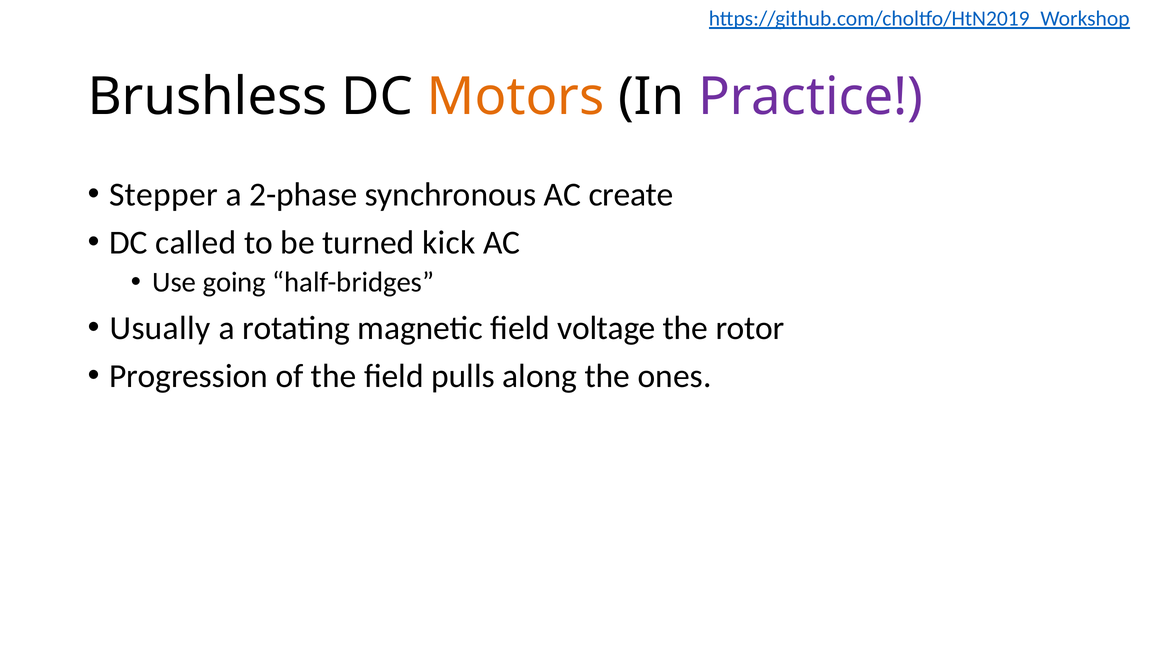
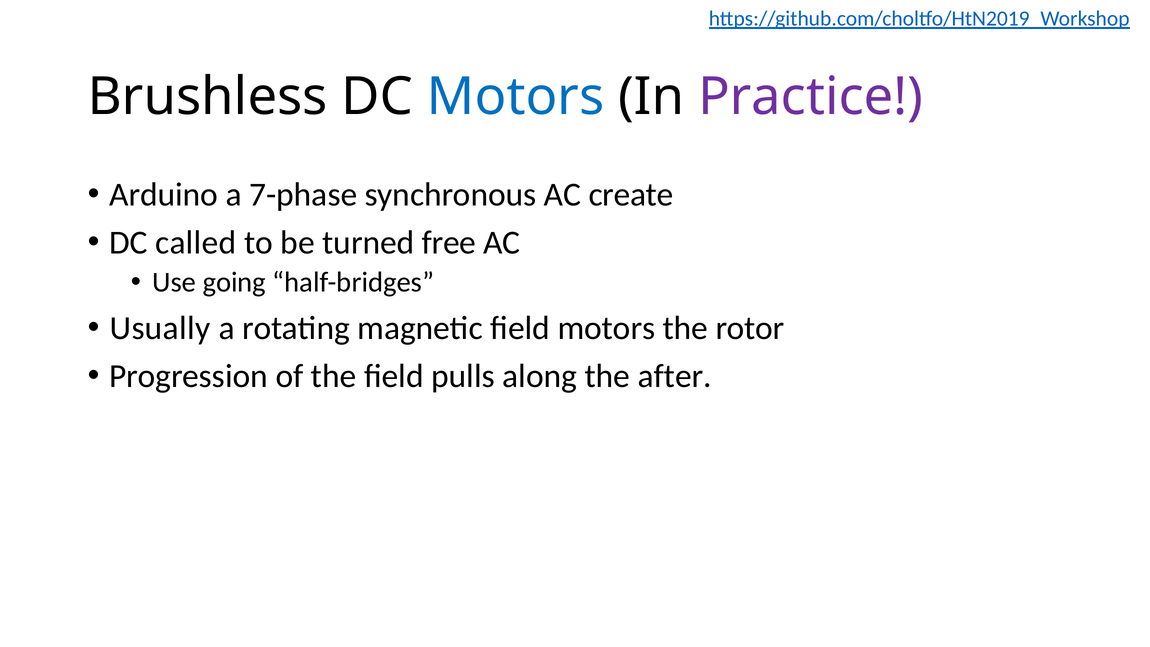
Motors colour: orange -> blue (516, 97)
Stepper: Stepper -> Arduino (164, 194)
2-phase: 2-phase -> 7-phase (303, 194)
kick: kick -> free (449, 243)
field voltage: voltage -> motors (606, 328)
ones: ones -> after (675, 376)
